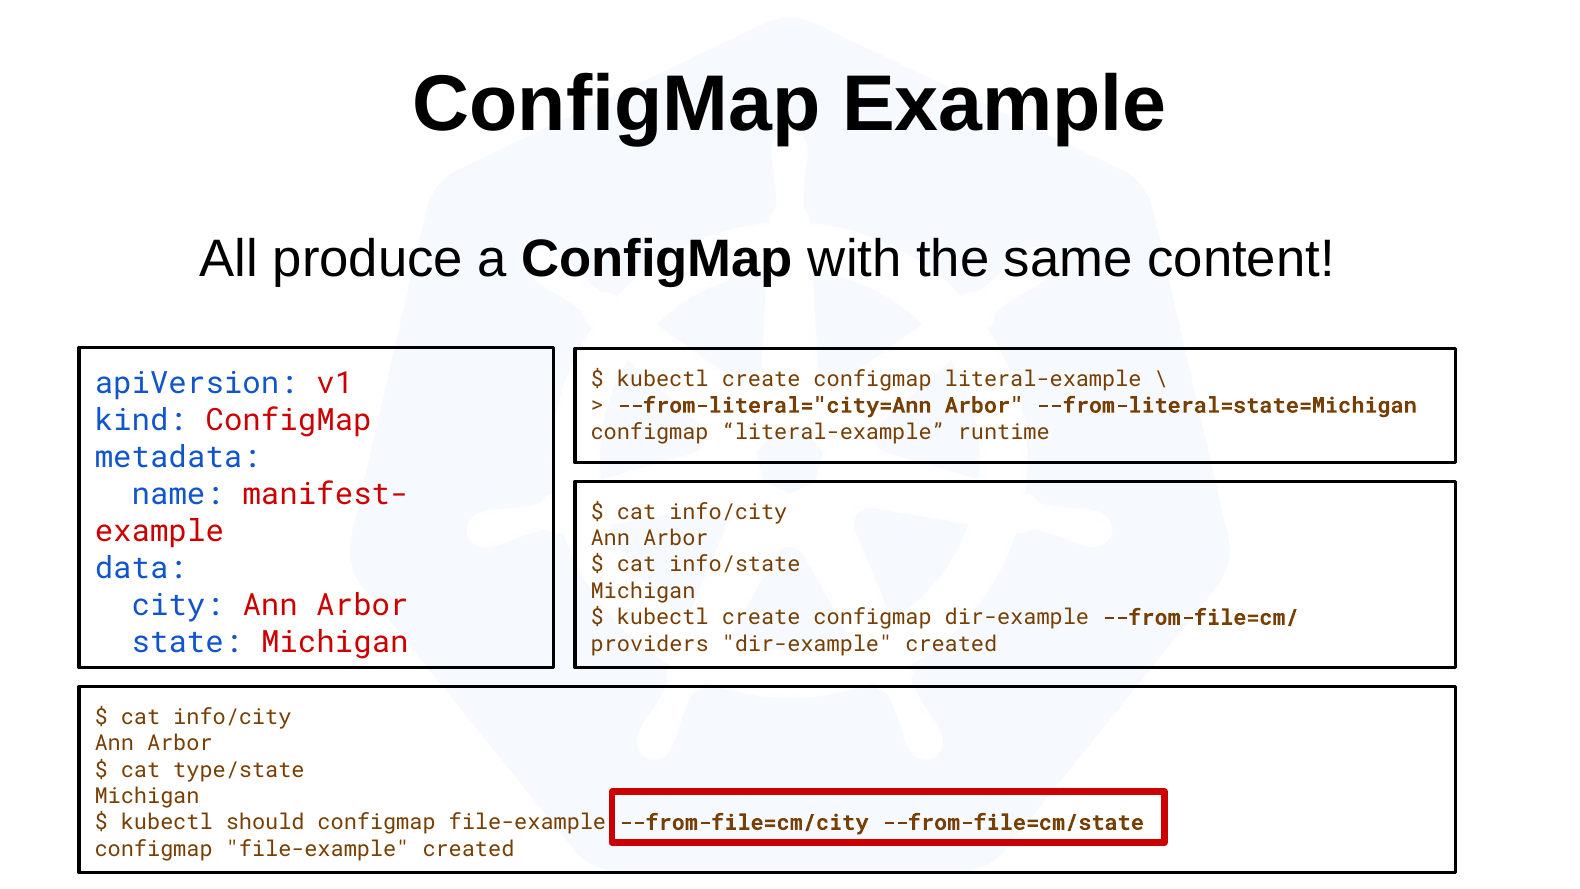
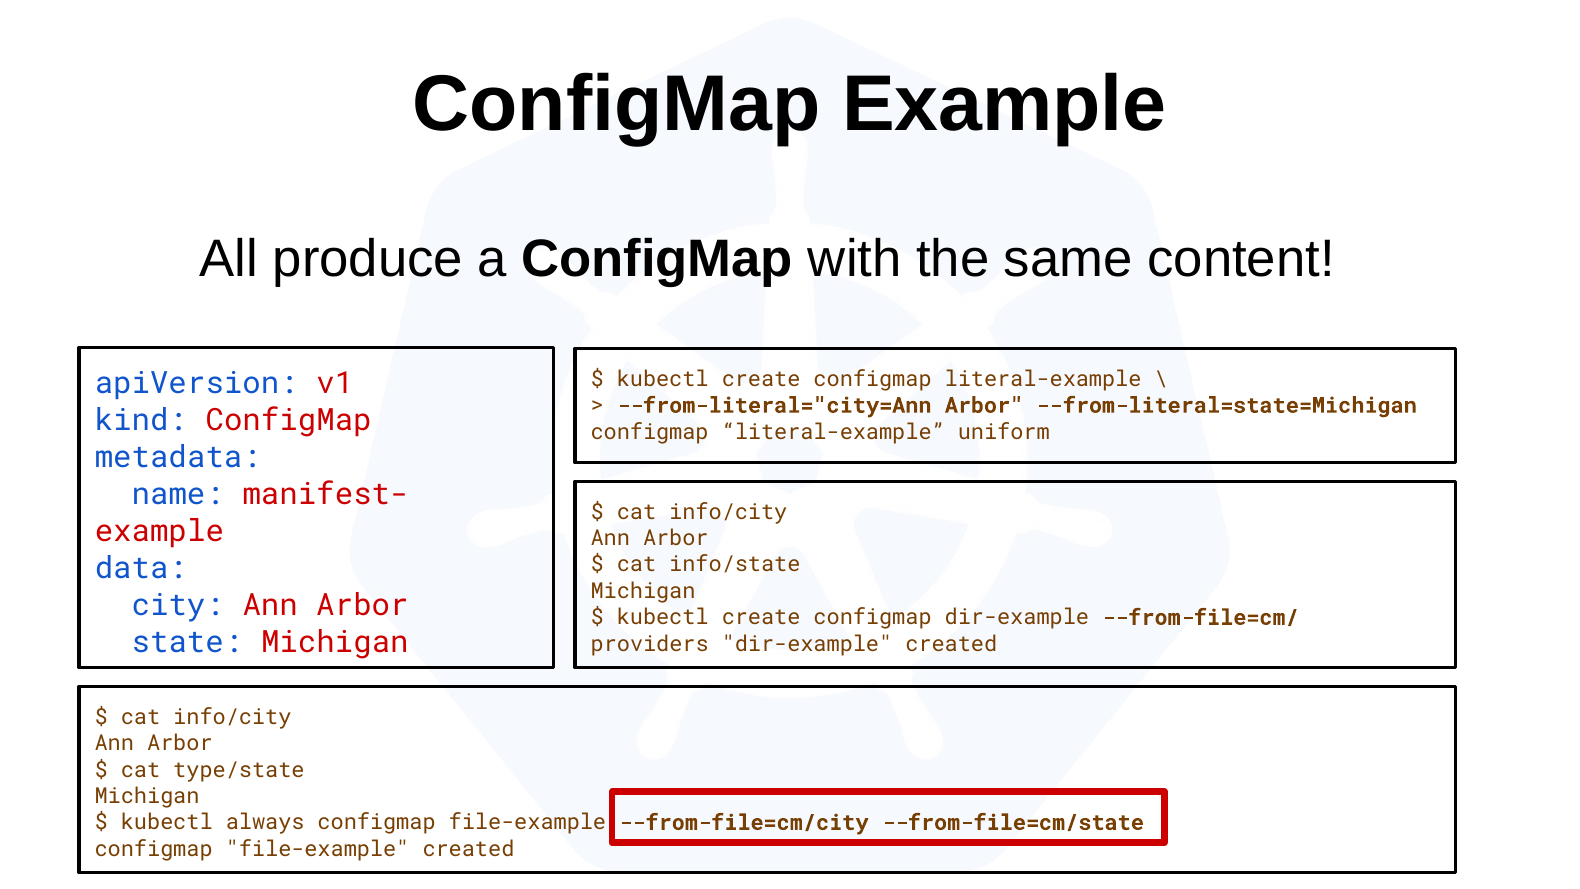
runtime: runtime -> uniform (1004, 432)
should: should -> always (265, 822)
